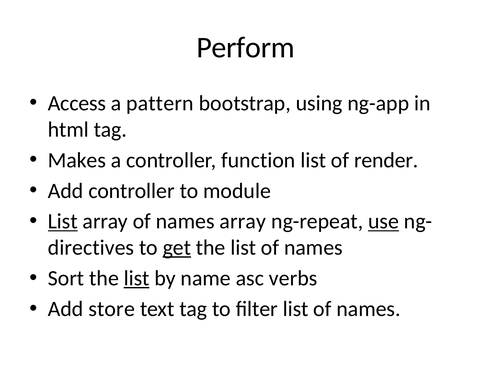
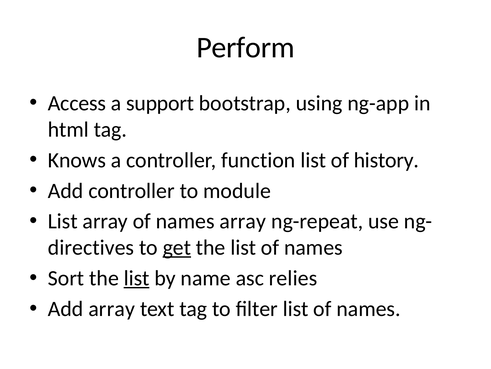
pattern: pattern -> support (160, 103)
Makes: Makes -> Knows (77, 160)
render: render -> history (386, 160)
List underline: present -> none (63, 221)
use underline: present -> none (384, 221)
verbs: verbs -> relies (293, 278)
Add store: store -> array (112, 308)
